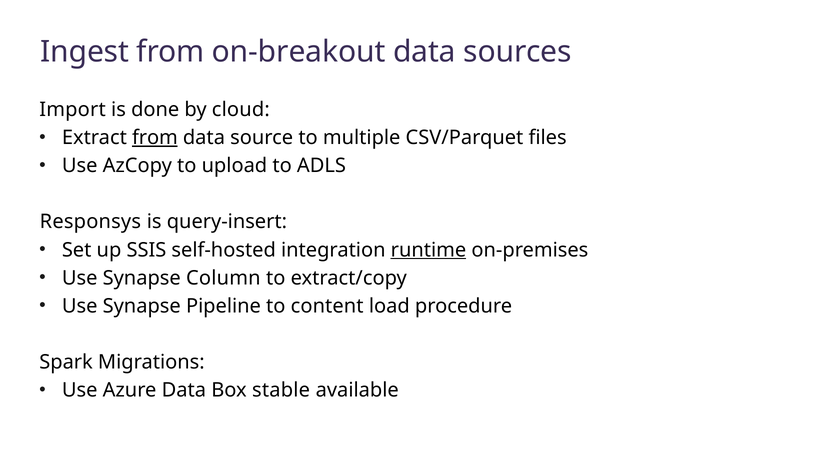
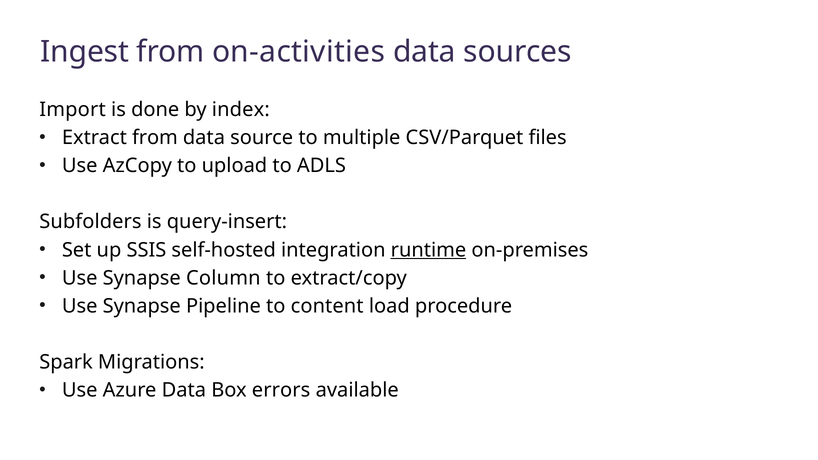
on-breakout: on-breakout -> on-activities (299, 52)
cloud: cloud -> index (241, 110)
from underline: present -> none (155, 138)
Responsys: Responsys -> Subfolders (90, 222)
stable: stable -> errors (281, 390)
